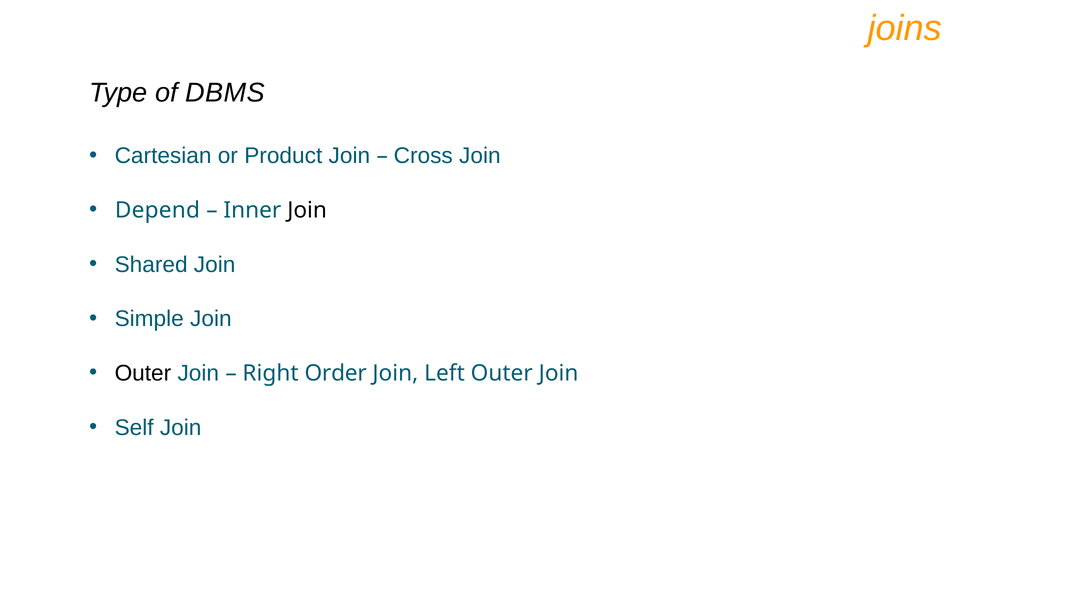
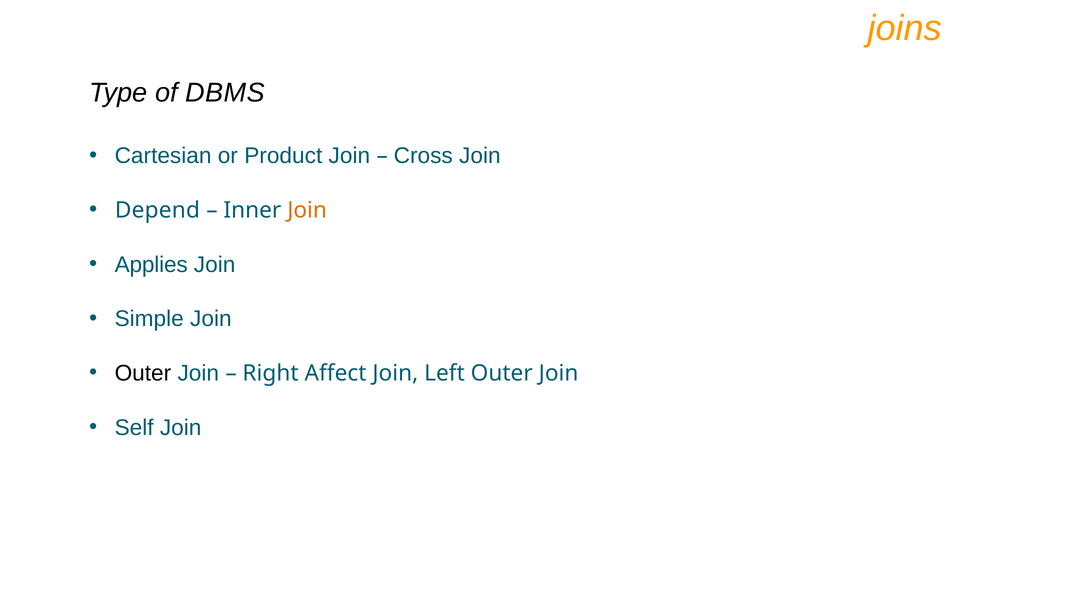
Join colour: black -> orange (307, 210)
Shared: Shared -> Applies (151, 265)
Order: Order -> Affect (336, 373)
